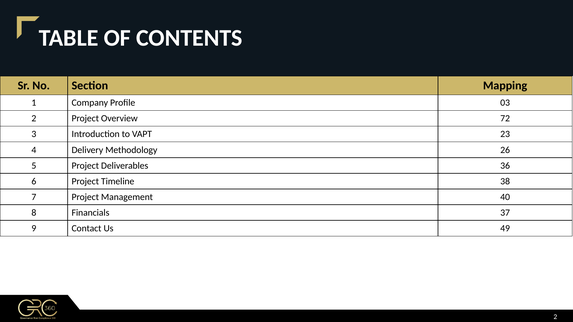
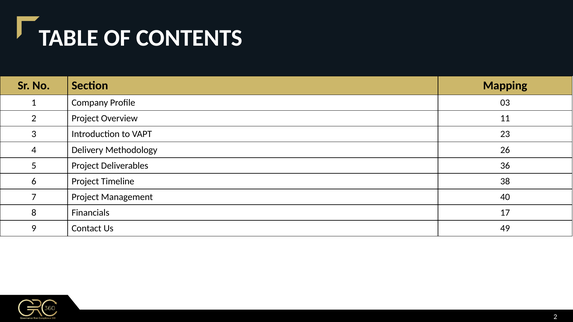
72: 72 -> 11 (505, 119)
37: 37 -> 17 (505, 213)
